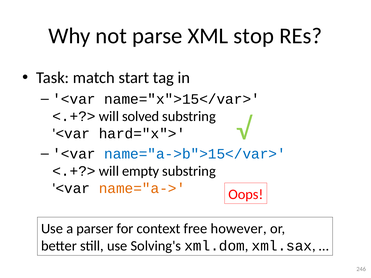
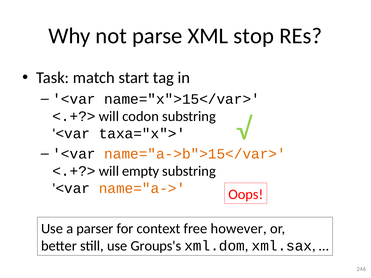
solved: solved -> codon (141, 116)
hard="x">: hard="x"> -> taxa="x"> (142, 134)
name="a->b">15</var> colour: blue -> orange (195, 154)
Solving's: Solving's -> Groups's (156, 246)
